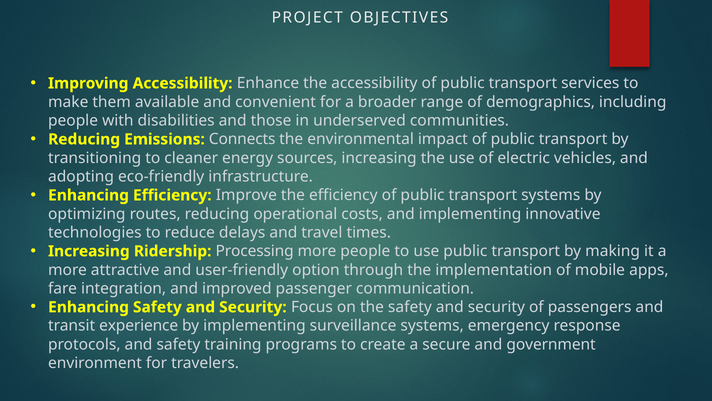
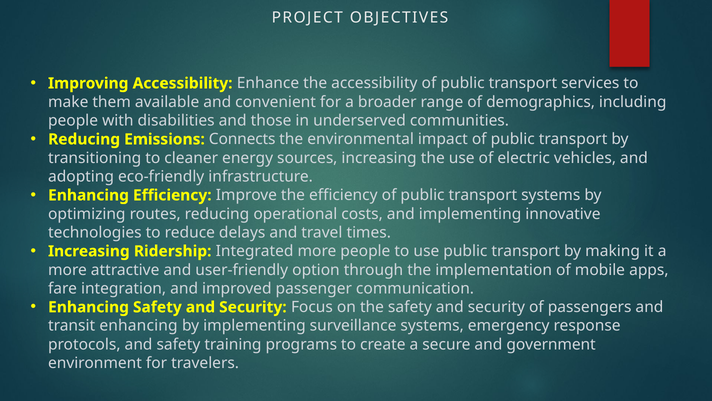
Processing: Processing -> Integrated (255, 251)
transit experience: experience -> enhancing (139, 326)
